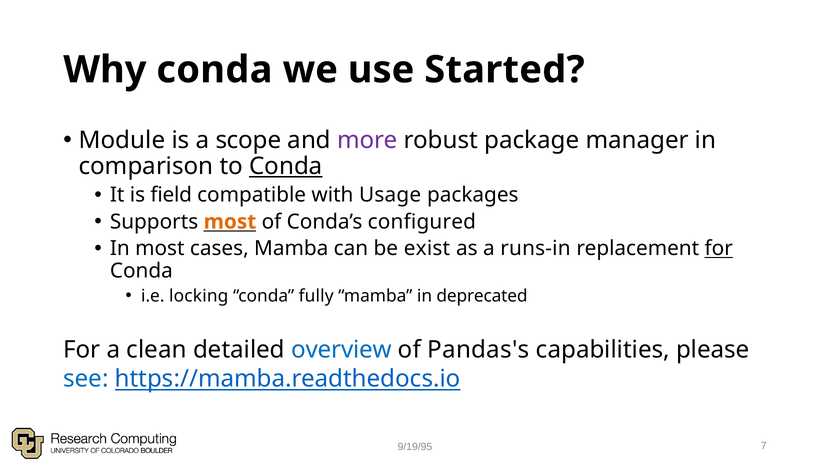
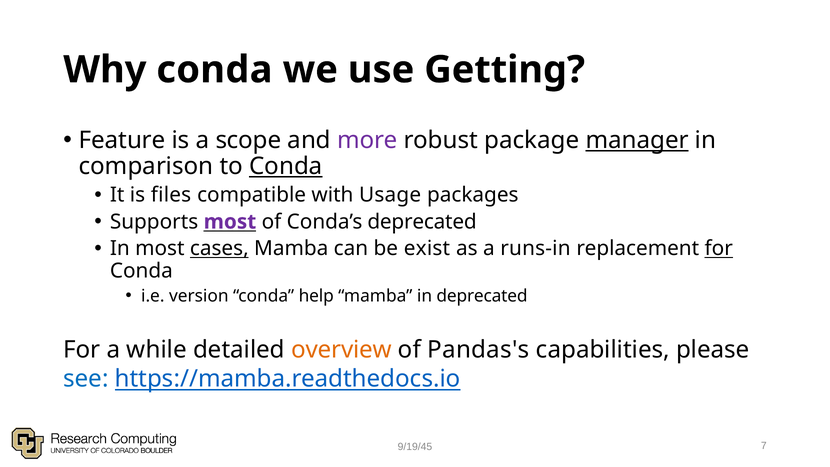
Started: Started -> Getting (505, 70)
Module: Module -> Feature (122, 140)
manager underline: none -> present (637, 140)
field: field -> files (171, 195)
most colour: orange -> purple (230, 222)
Conda’s configured: configured -> deprecated (422, 222)
cases underline: none -> present (219, 248)
locking: locking -> version (199, 296)
fully: fully -> help (316, 296)
clean: clean -> while (157, 350)
overview colour: blue -> orange (341, 350)
9/19/95: 9/19/95 -> 9/19/45 (415, 447)
